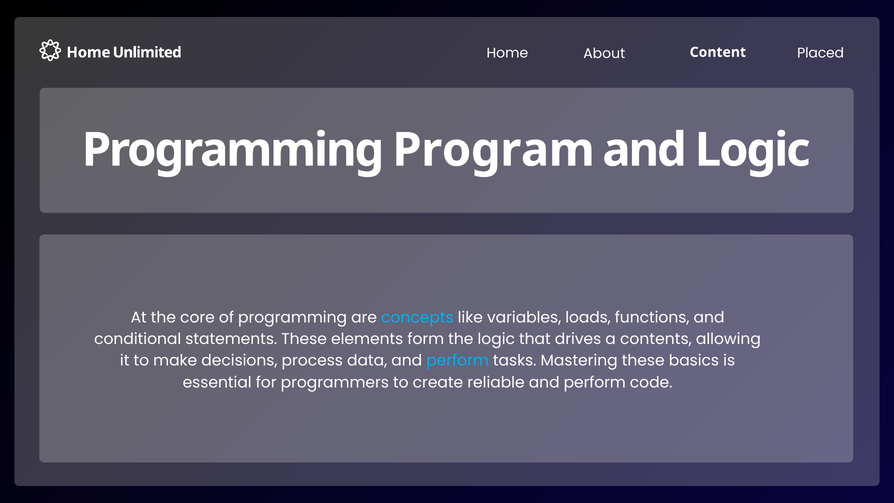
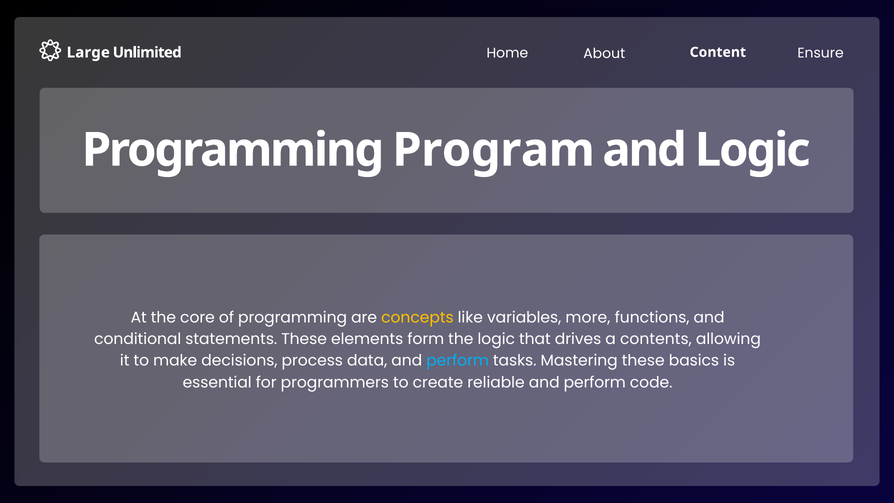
Home: Home -> Large (88, 52)
Placed: Placed -> Ensure (821, 53)
concepts colour: light blue -> yellow (417, 317)
loads: loads -> more (588, 317)
